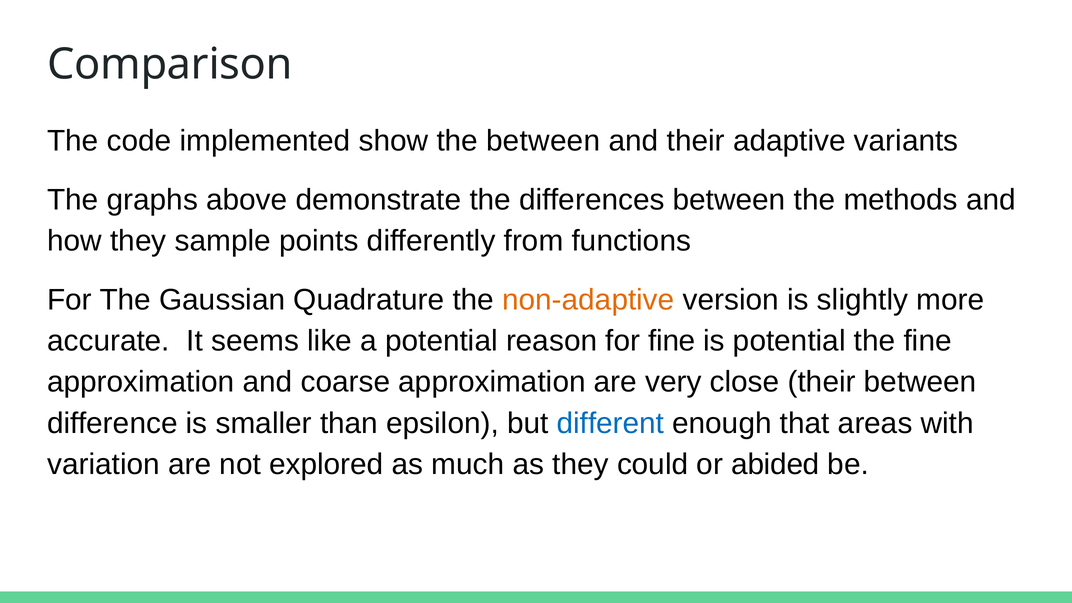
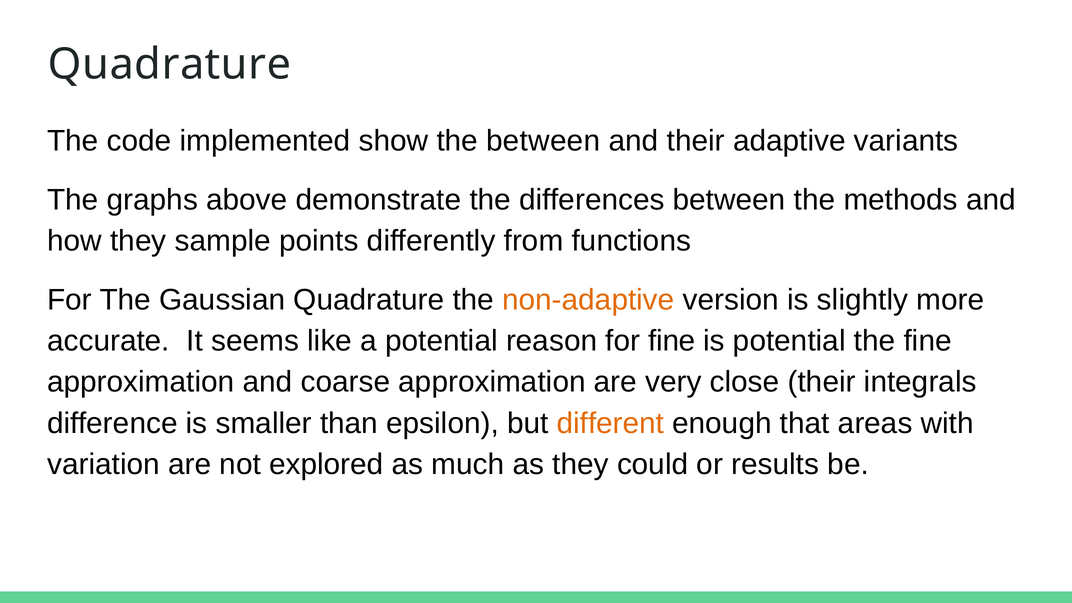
Comparison: Comparison -> Quadrature (170, 65)
their between: between -> integrals (920, 382)
different colour: blue -> orange (610, 423)
abided: abided -> results (775, 464)
